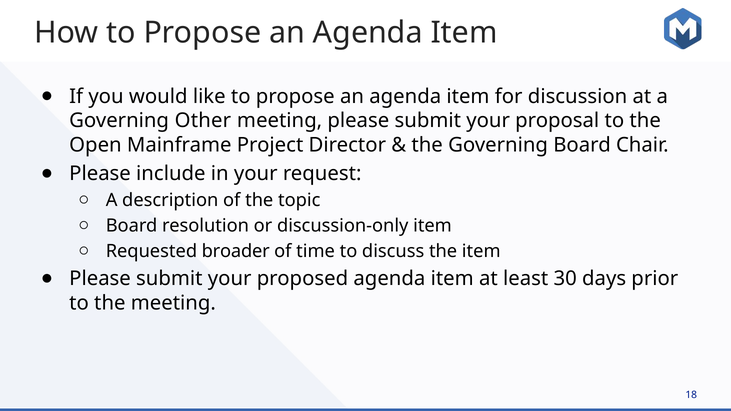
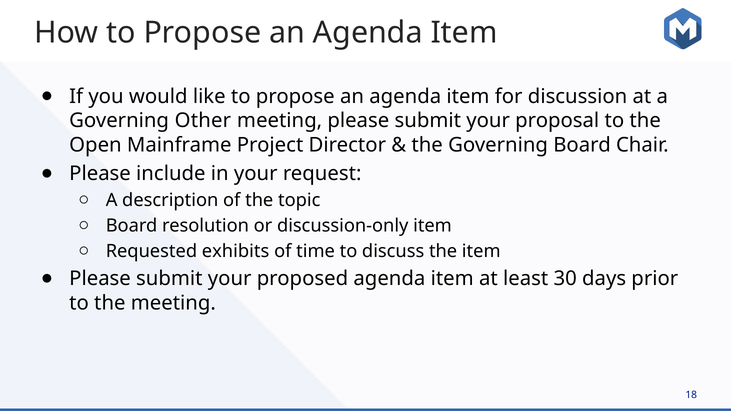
broader: broader -> exhibits (236, 251)
